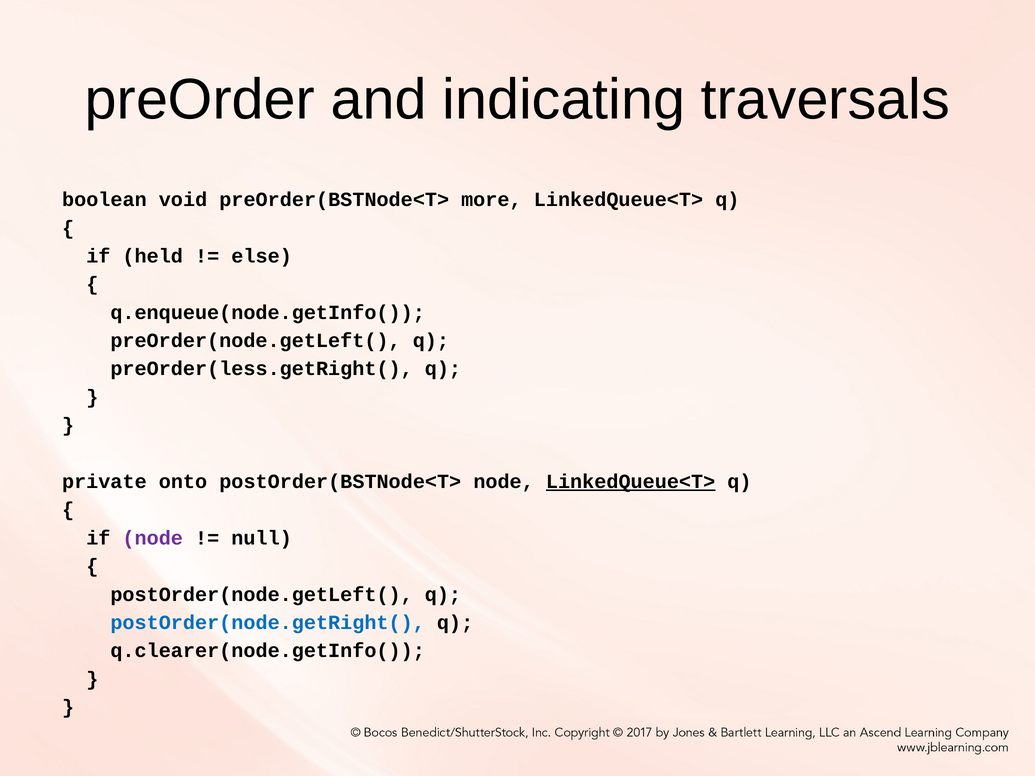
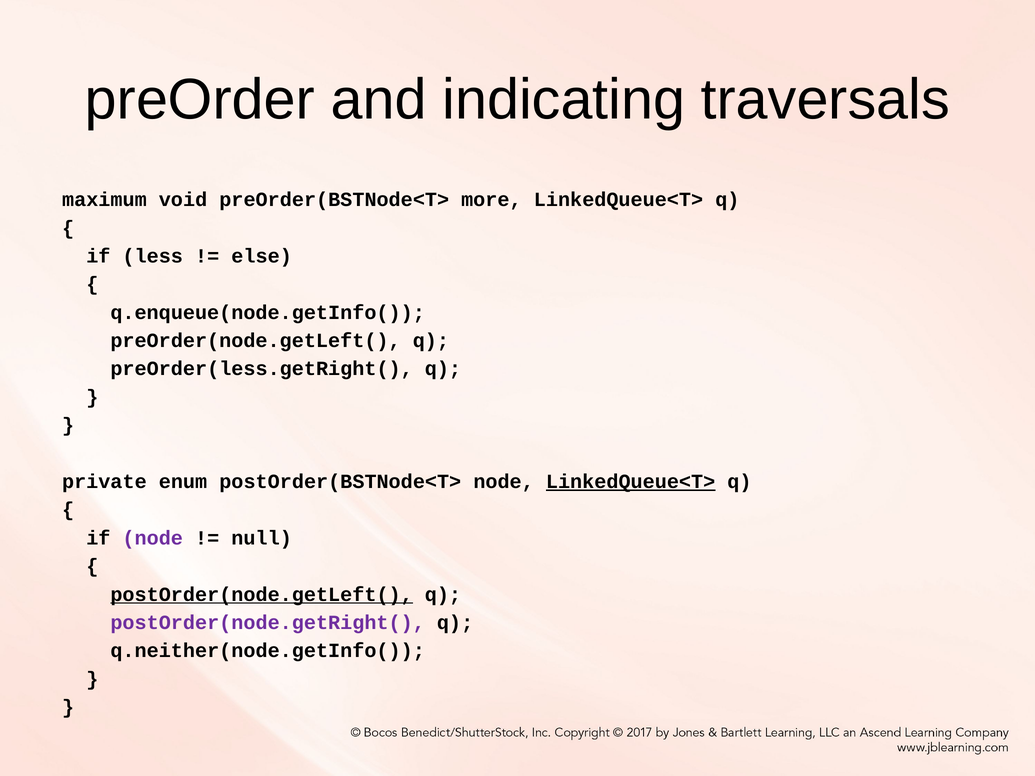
boolean: boolean -> maximum (104, 200)
held: held -> less (153, 256)
onto: onto -> enum (183, 482)
postOrder(node.getLeft( underline: none -> present (262, 595)
postOrder(node.getRight( colour: blue -> purple (268, 623)
q.clearer(node.getInfo(: q.clearer(node.getInfo( -> q.neither(node.getInfo( (268, 651)
